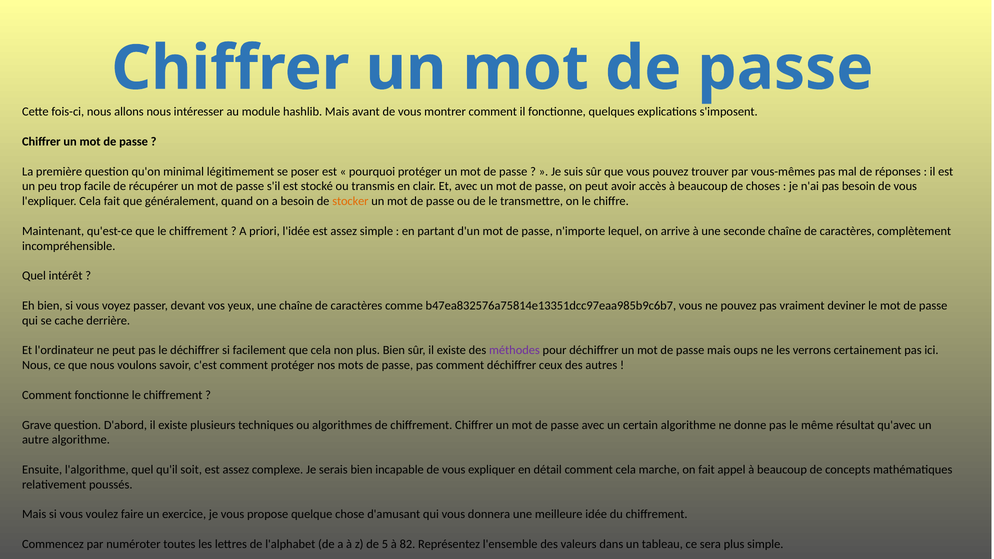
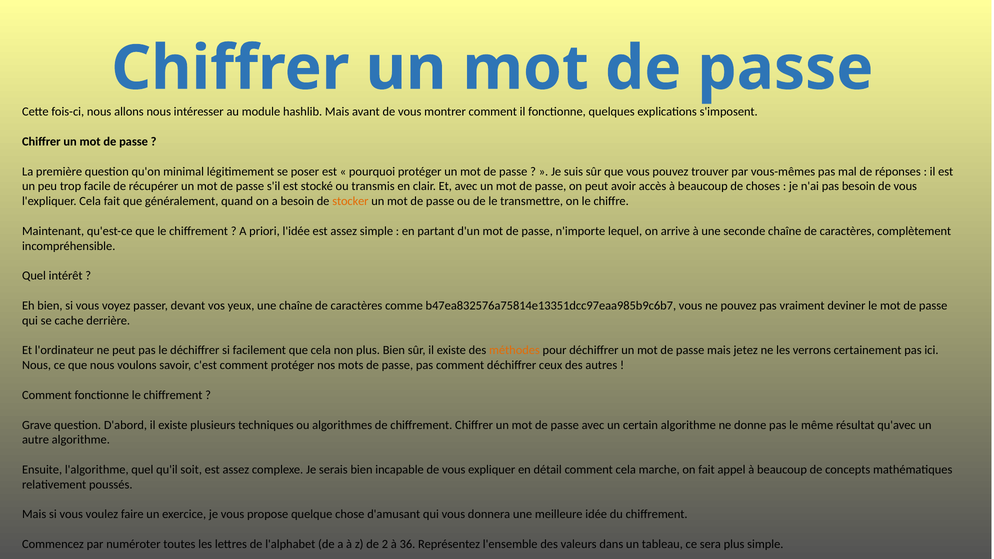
méthodes colour: purple -> orange (514, 350)
oups: oups -> jetez (746, 350)
5: 5 -> 2 (385, 544)
82: 82 -> 36 (407, 544)
